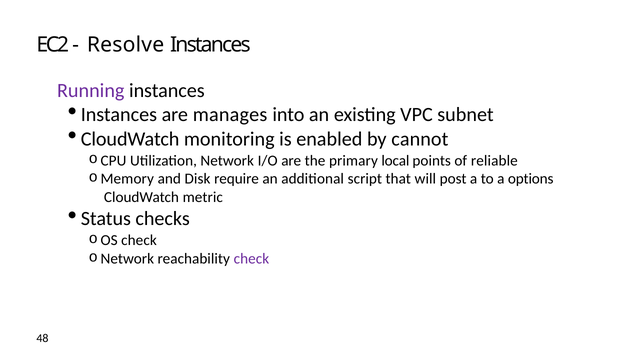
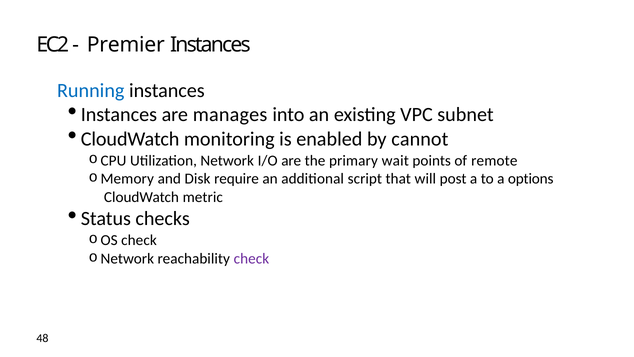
Resolve: Resolve -> Premier (126, 44)
Running colour: purple -> blue (91, 90)
local: local -> wait (395, 160)
reliable: reliable -> remote (494, 160)
